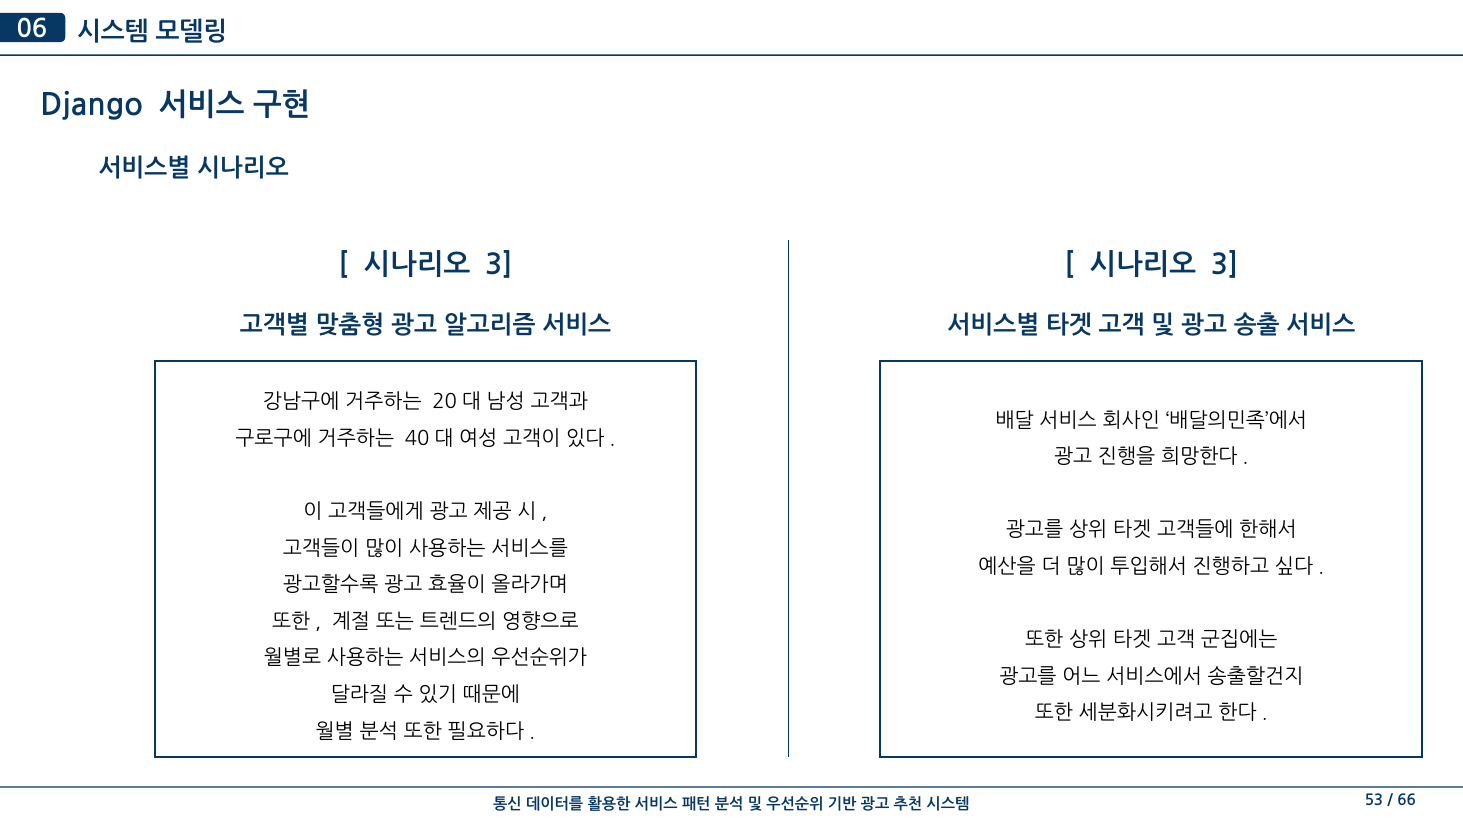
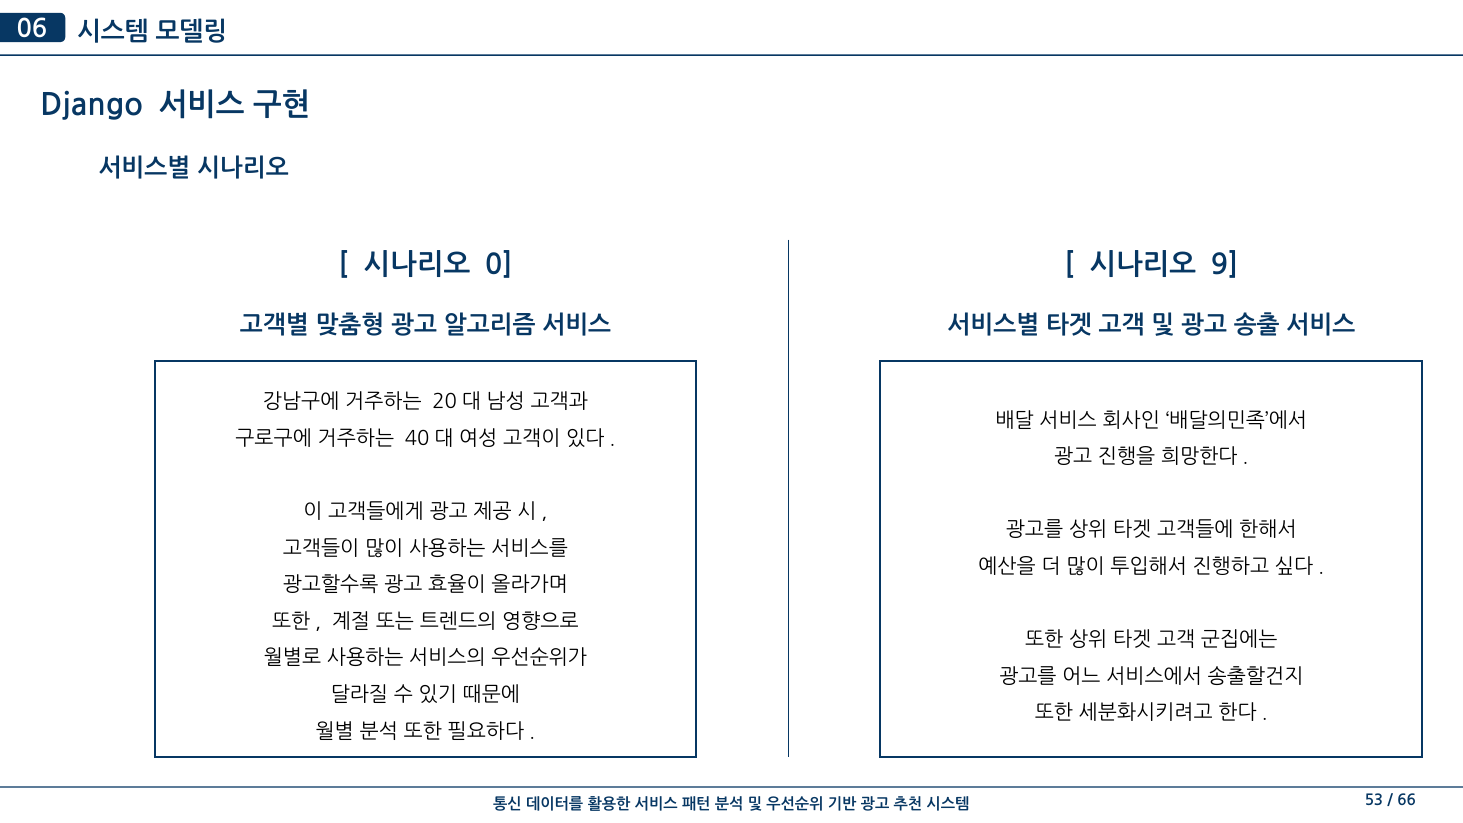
3: 3 -> 0 (499, 265)
3: 3 -> 9 (1225, 265)
